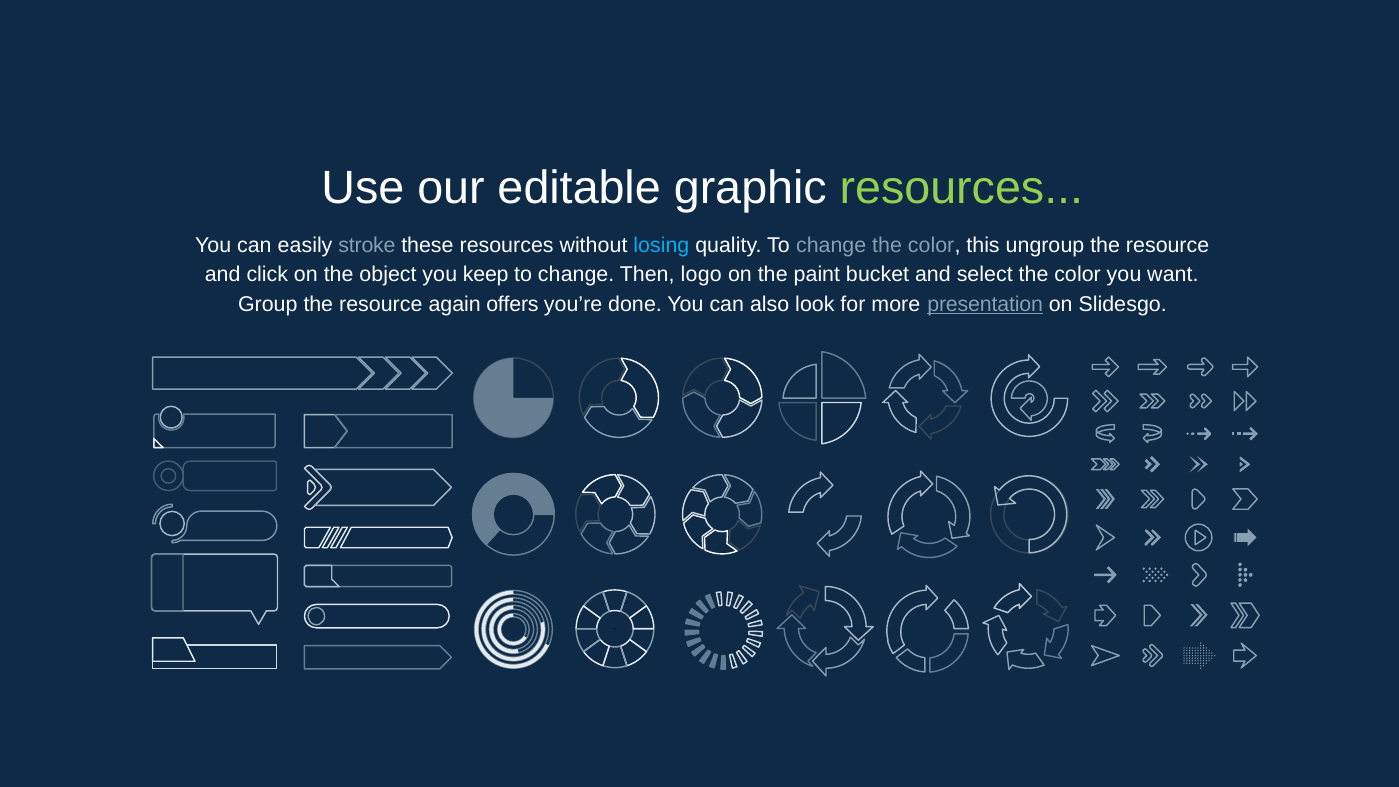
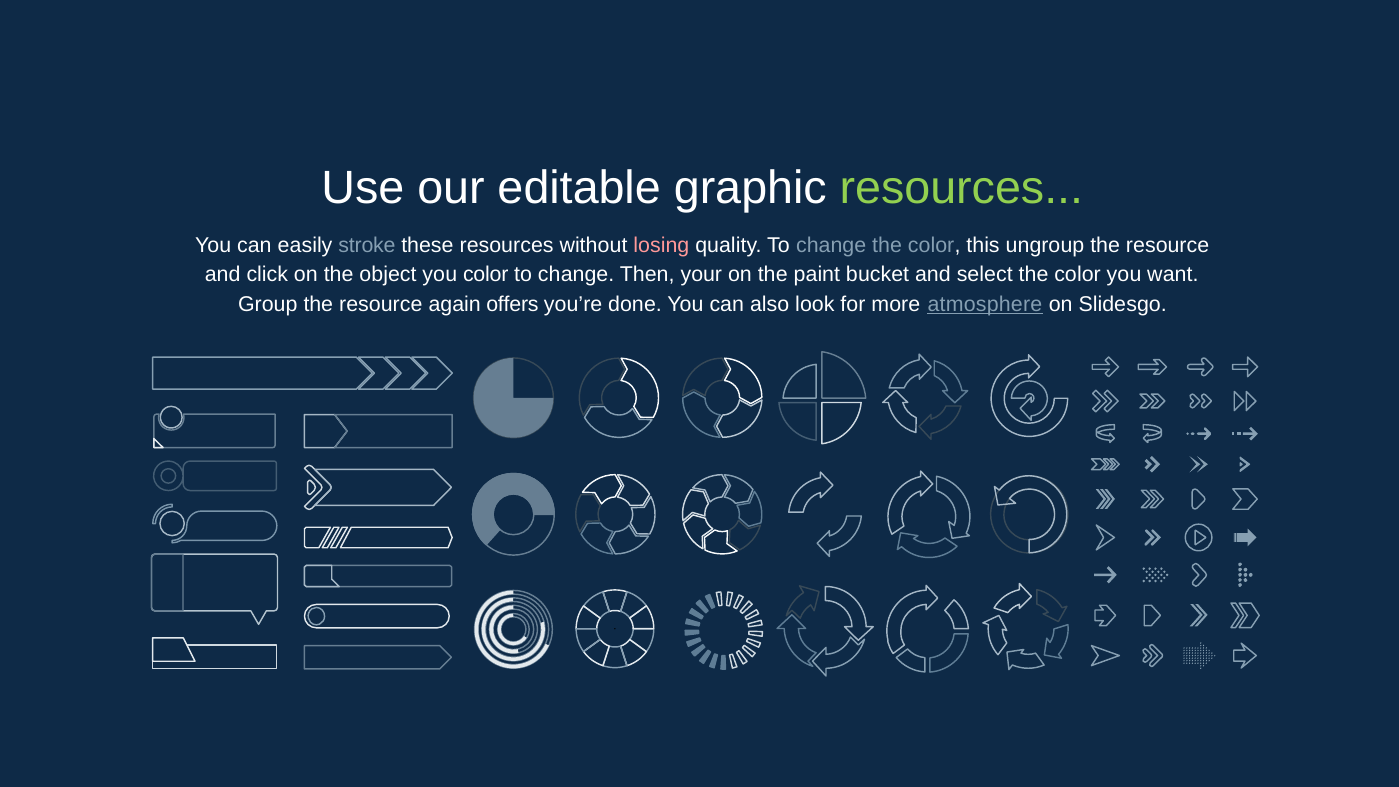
losing colour: light blue -> pink (661, 245)
you keep: keep -> color (486, 275)
logo: logo -> your (701, 275)
presentation: presentation -> atmosphere (985, 304)
